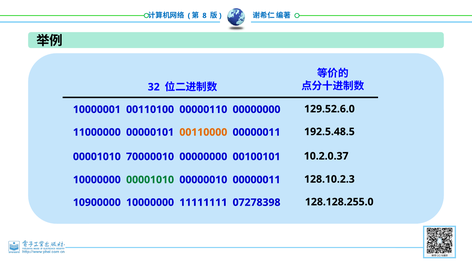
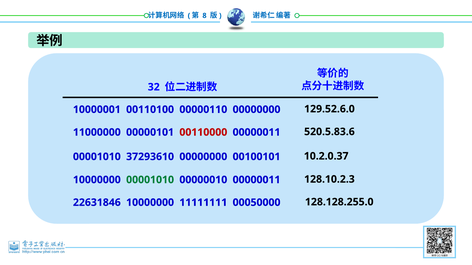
00110000 colour: orange -> red (203, 133)
192.5.48.5: 192.5.48.5 -> 520.5.83.6 (329, 132)
70000010: 70000010 -> 37293610 (150, 157)
10900000: 10900000 -> 22631846 (97, 203)
07278398: 07278398 -> 00050000 (257, 203)
